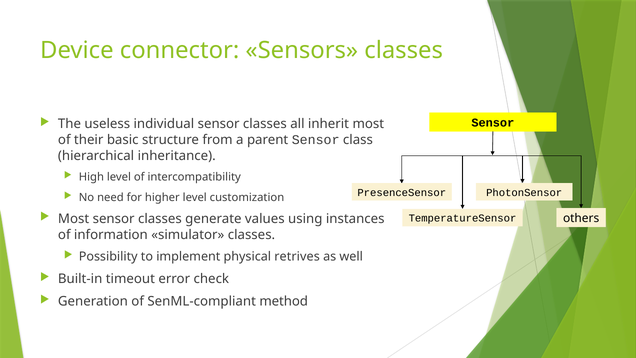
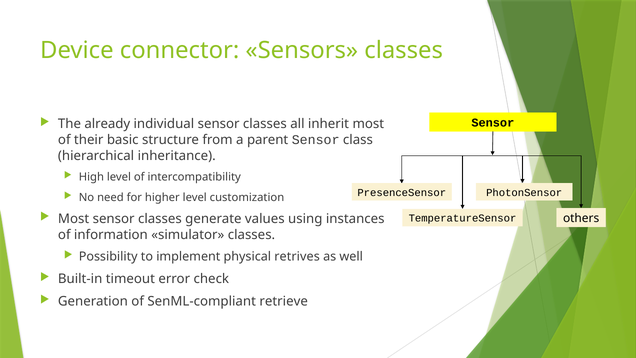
useless: useless -> already (107, 124)
method: method -> retrieve (284, 301)
